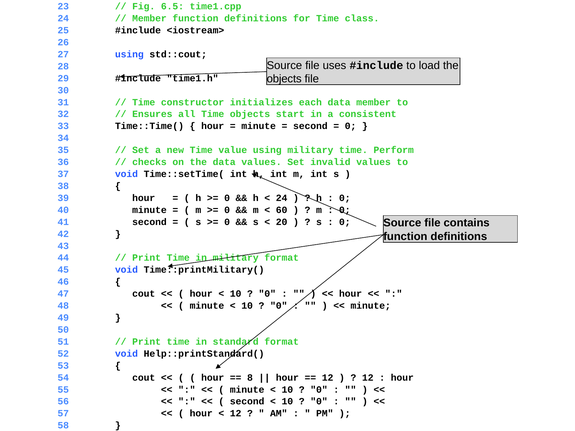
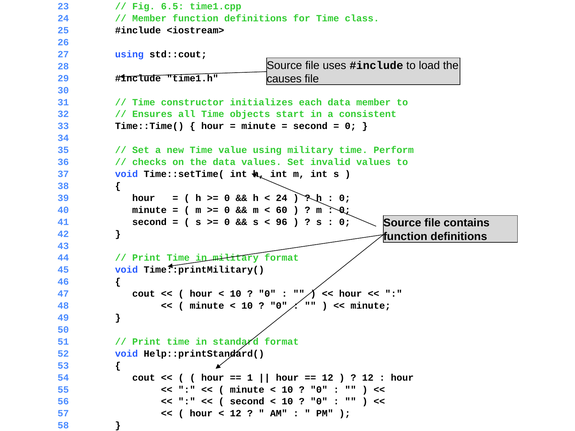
objects: objects -> causes (284, 79)
20: 20 -> 96 (282, 222)
8: 8 -> 1 (250, 378)
